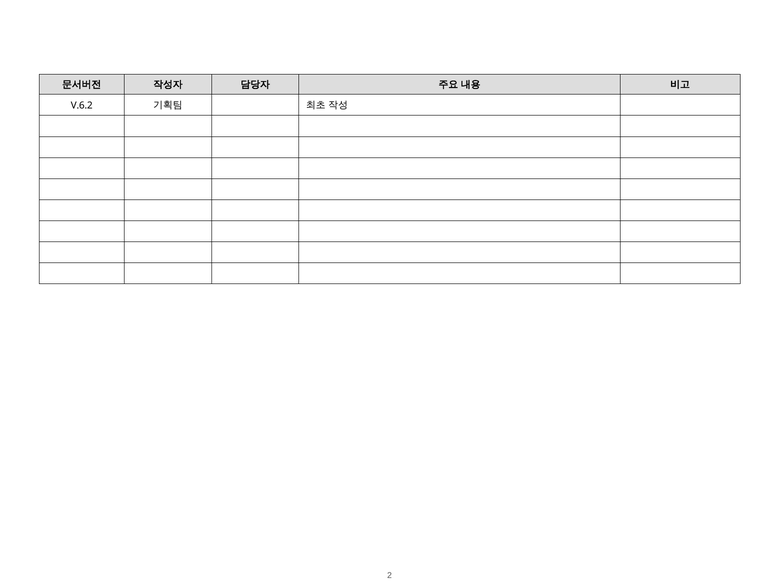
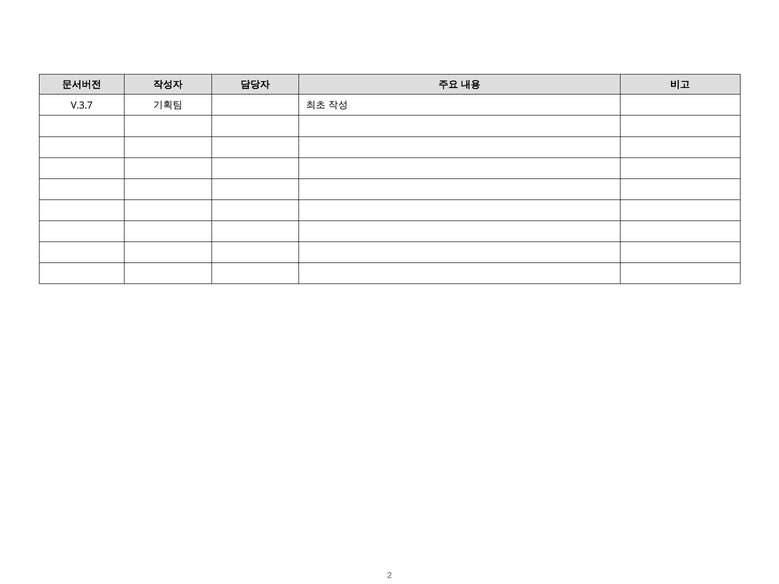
V.6.2: V.6.2 -> V.3.7 (82, 105)
